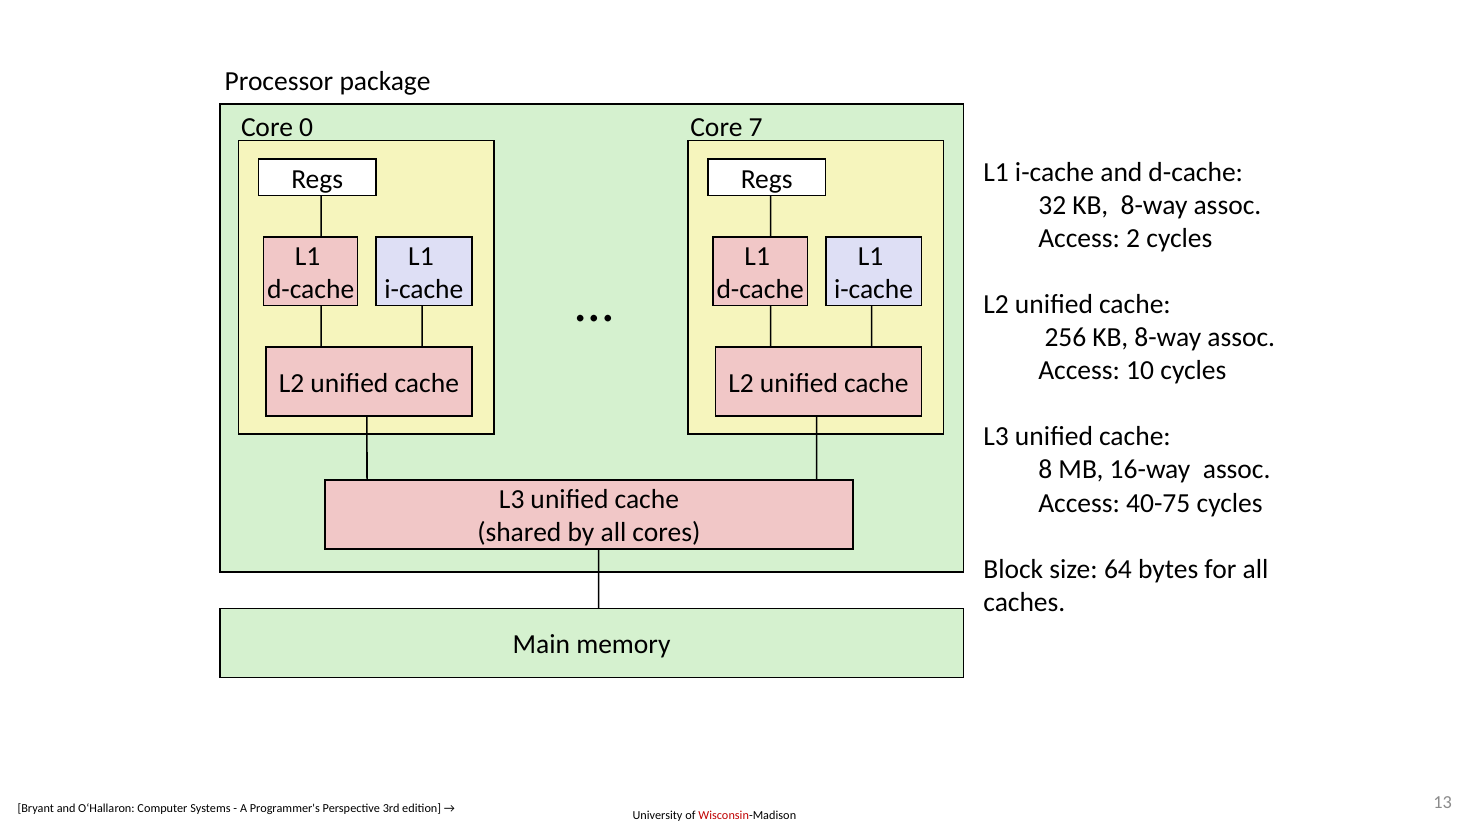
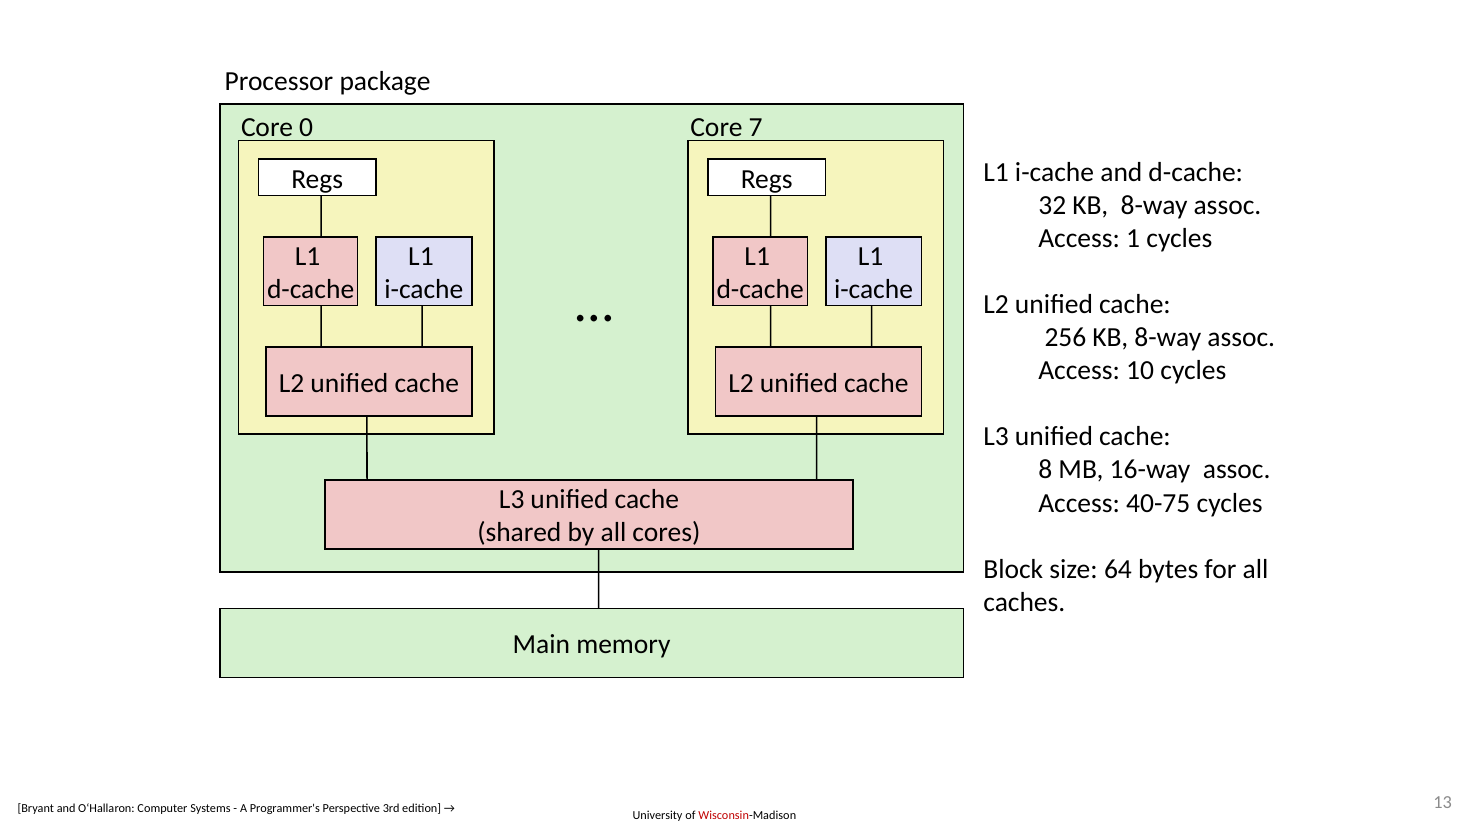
2: 2 -> 1 (1133, 239)
